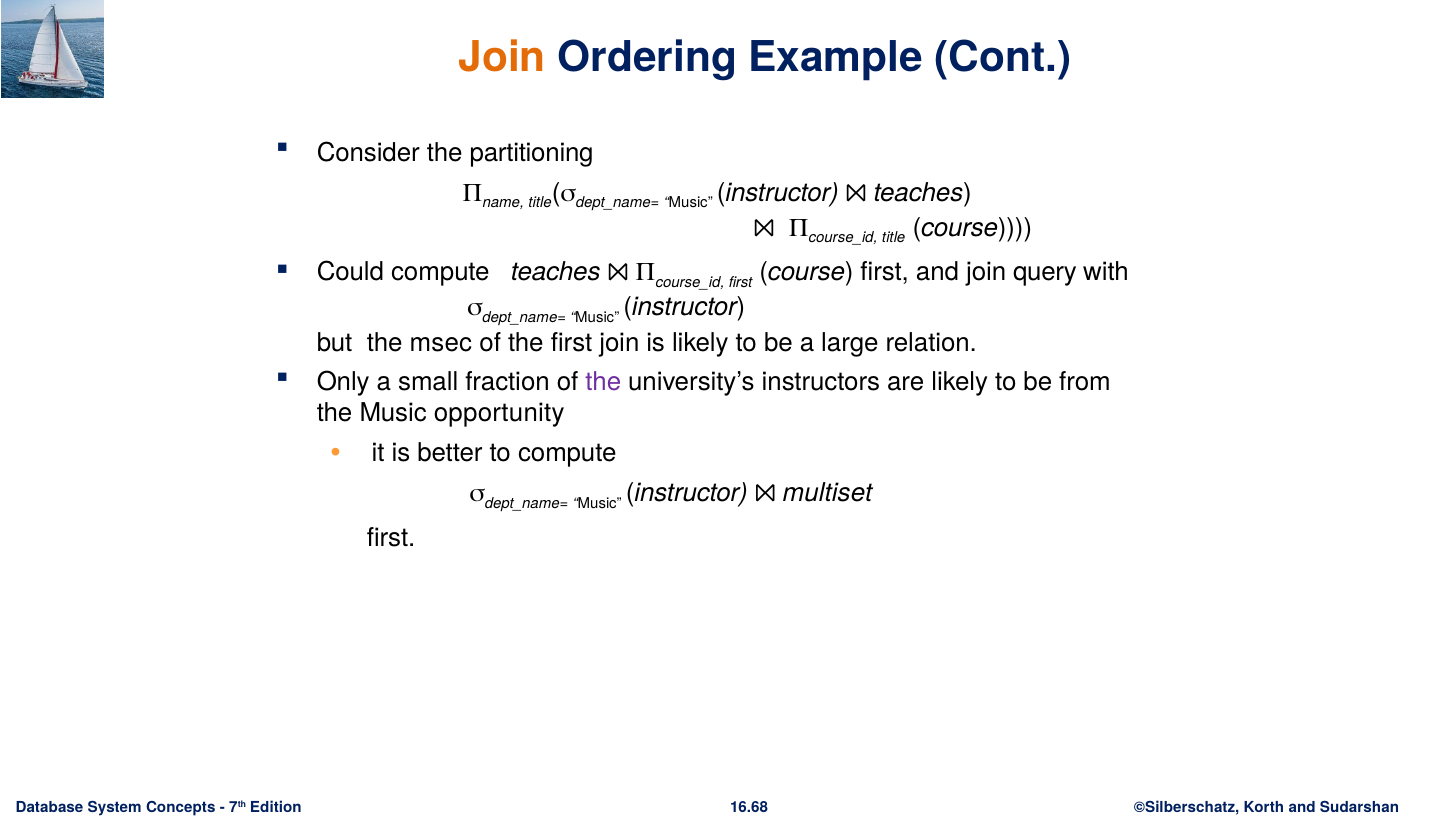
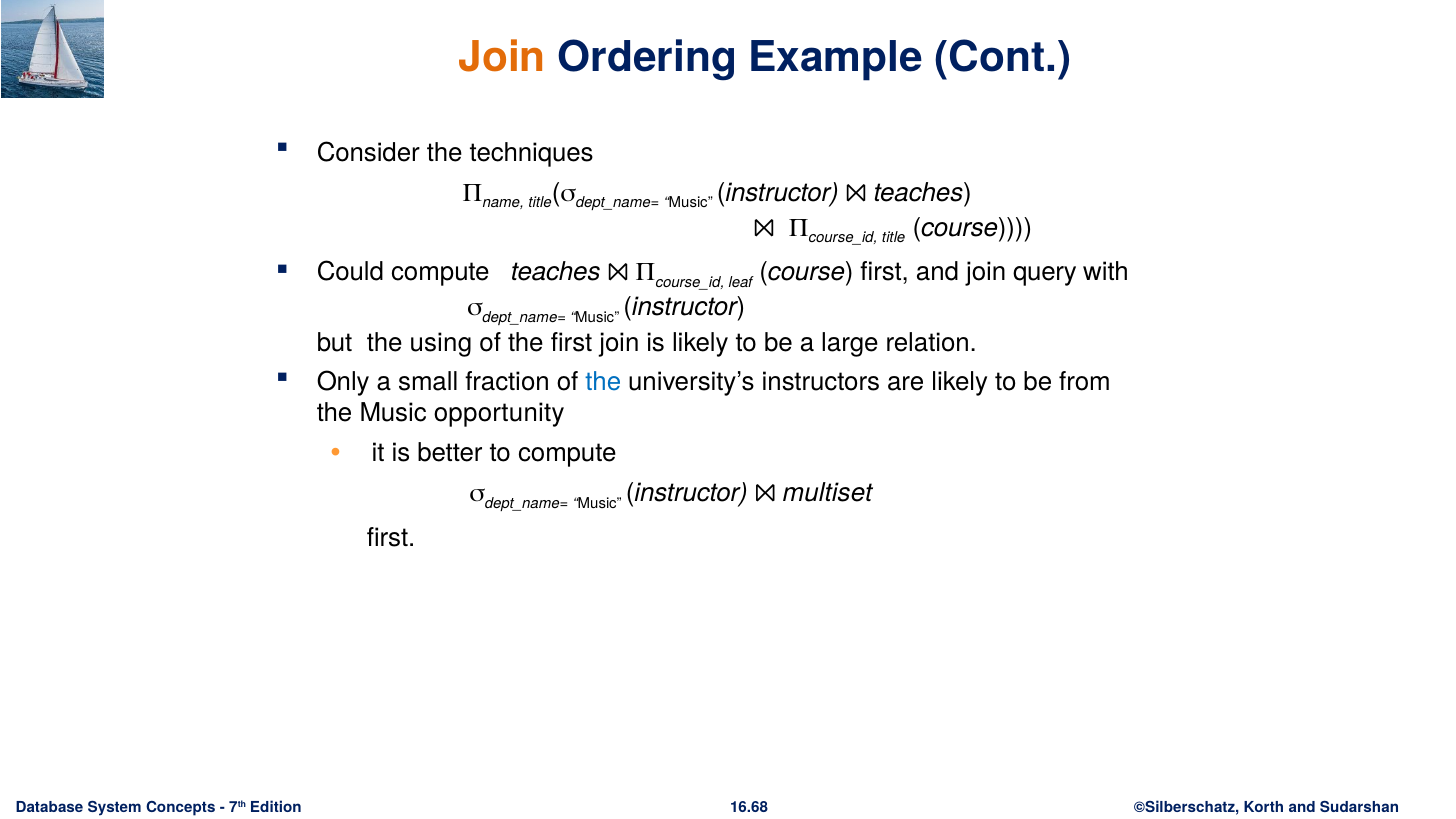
partitioning: partitioning -> techniques (532, 153)
first: first -> leaf (741, 282)
msec: msec -> using (441, 342)
the colour: purple -> blue (603, 382)
